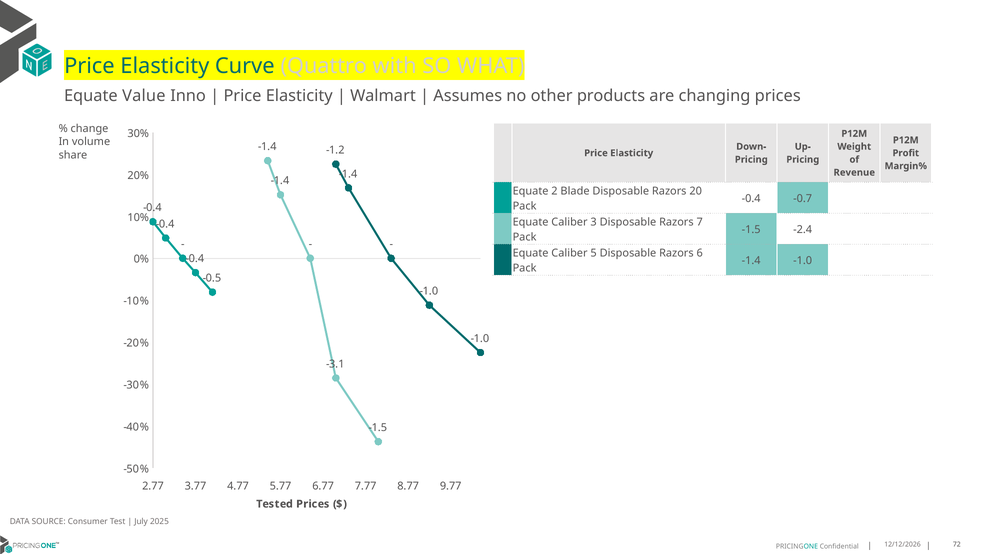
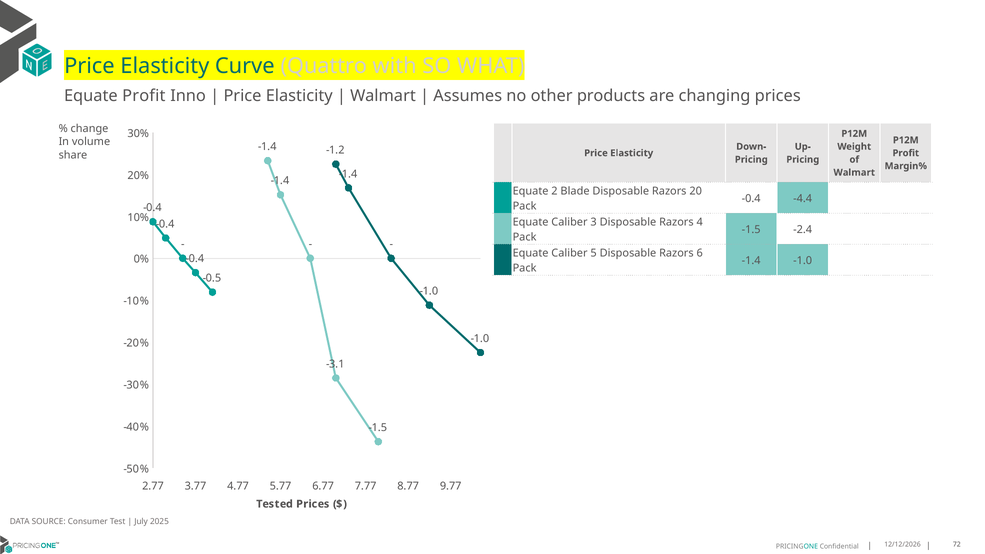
Equate Value: Value -> Profit (144, 96)
Revenue: Revenue -> Walmart (854, 173)
-0.7: -0.7 -> -4.4 (803, 198)
7: 7 -> 4 (700, 222)
